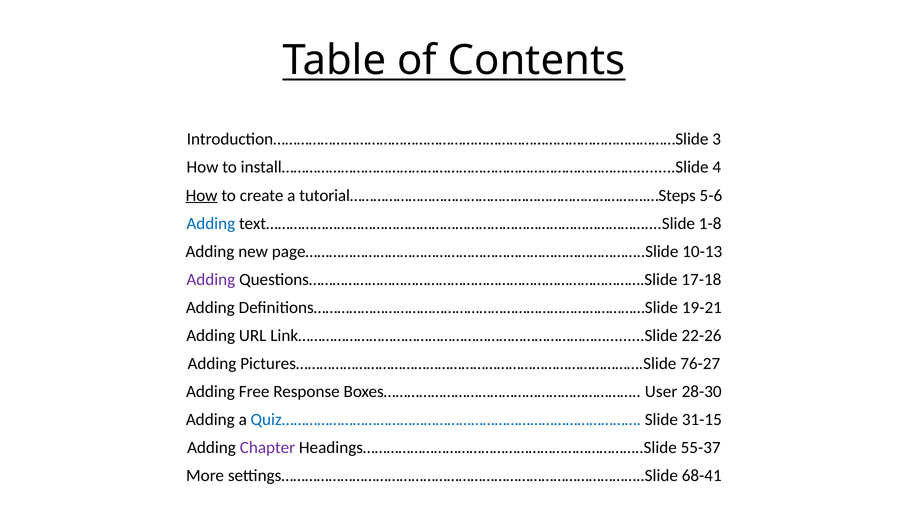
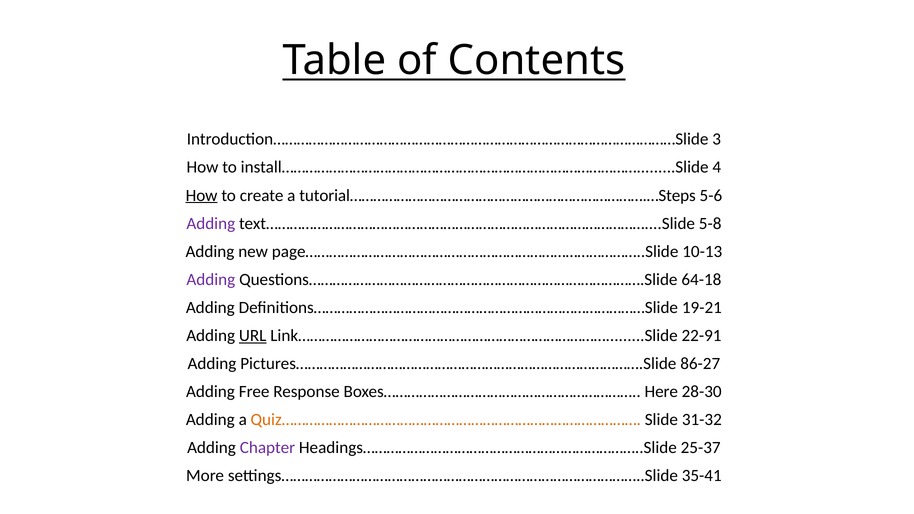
Adding colour: blue -> purple (211, 223)
1-8: 1-8 -> 5-8 (710, 223)
17-18: 17-18 -> 64-18 (701, 280)
URL underline: none -> present (253, 336)
22-26: 22-26 -> 22-91 (702, 336)
76-27: 76-27 -> 86-27 (700, 364)
User: User -> Here (661, 392)
Quiz……………………………………………………………………………… colour: blue -> orange (446, 420)
31-15: 31-15 -> 31-32 (702, 420)
55-37: 55-37 -> 25-37 (701, 448)
68-41: 68-41 -> 35-41 (702, 476)
